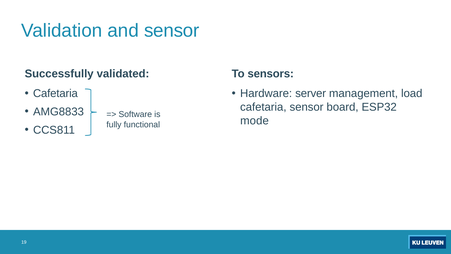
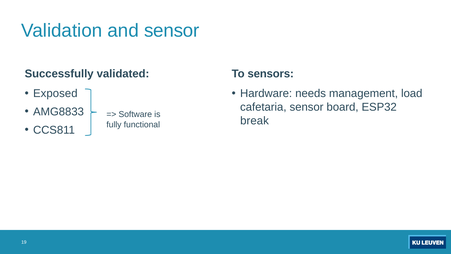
Cafetaria: Cafetaria -> Exposed (55, 93)
server: server -> needs (311, 93)
mode: mode -> break (255, 121)
